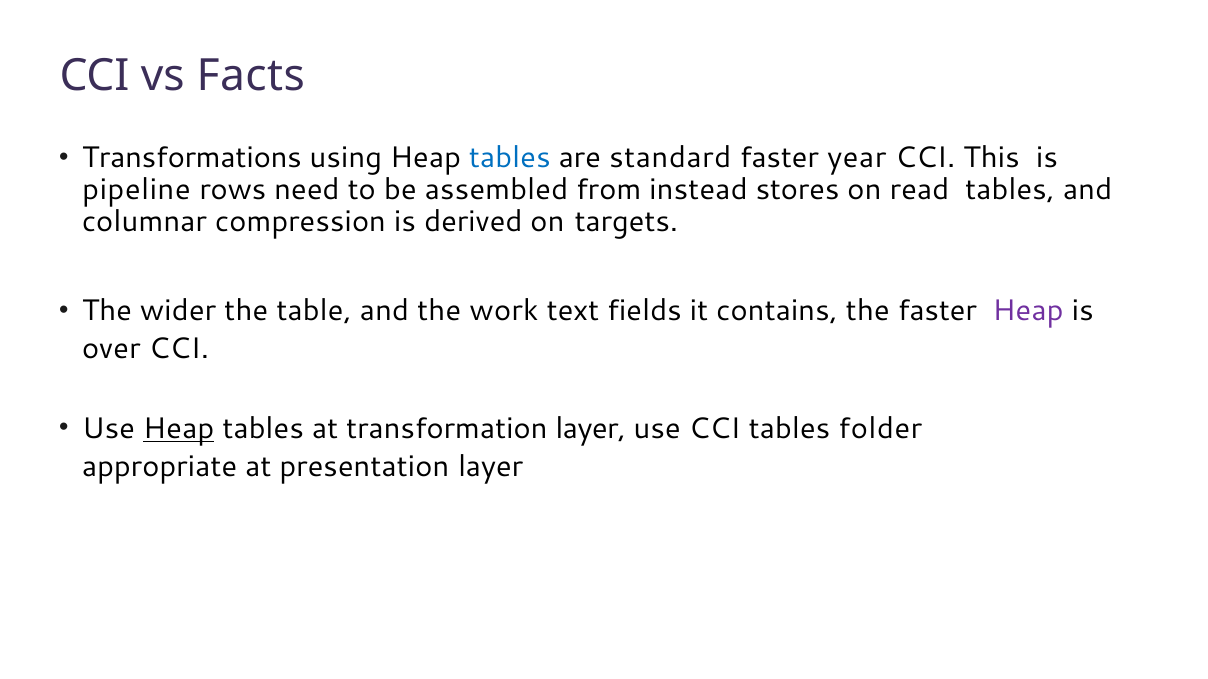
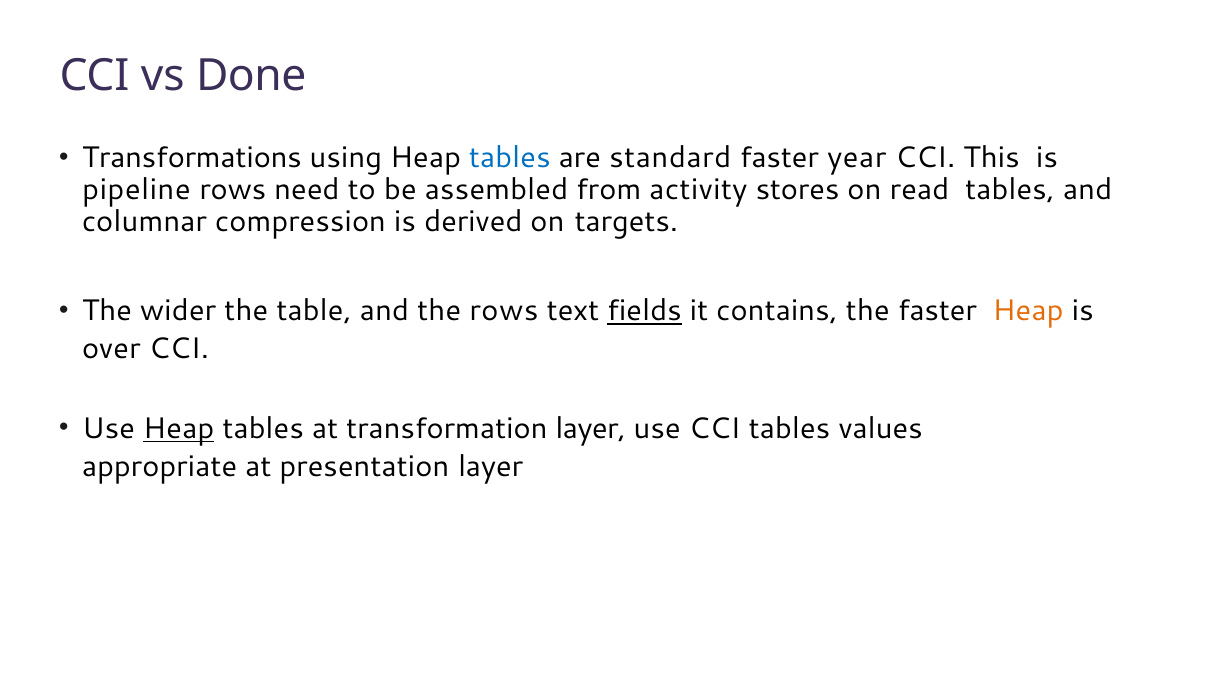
Facts: Facts -> Done (251, 76)
instead: instead -> activity (698, 190)
the work: work -> rows (504, 311)
fields underline: none -> present (644, 311)
Heap colour: purple -> orange (1028, 311)
folder: folder -> values (881, 429)
